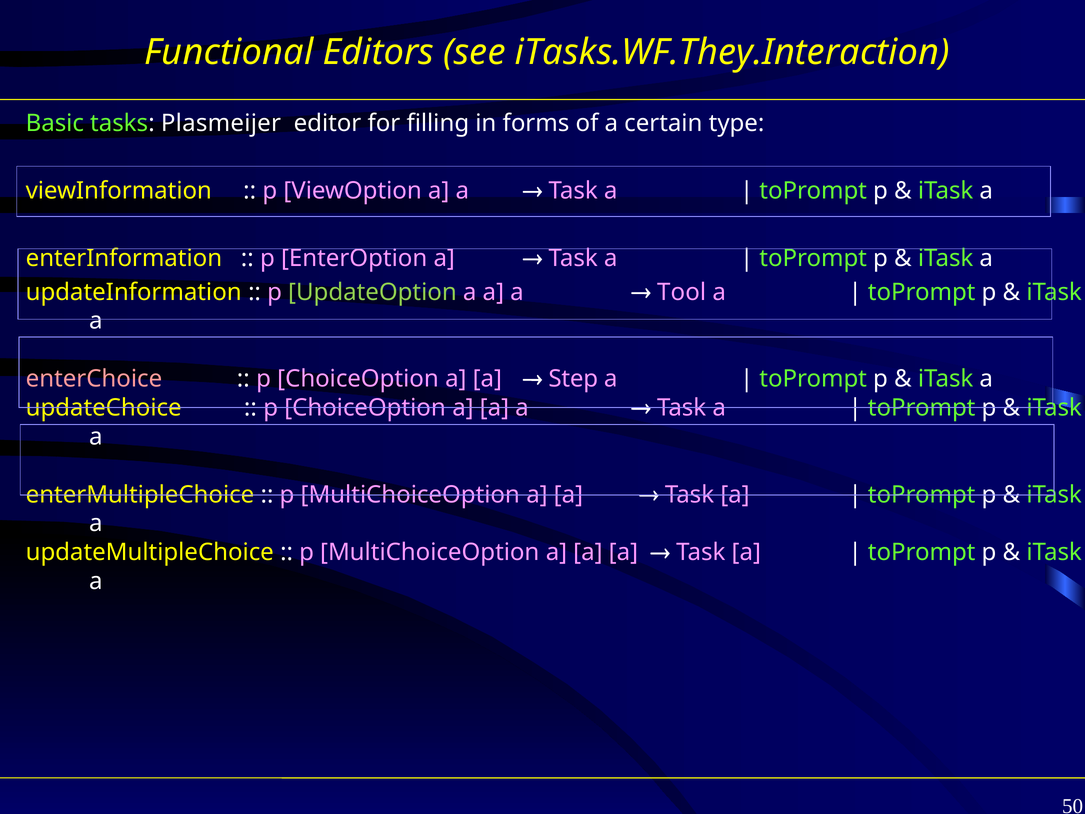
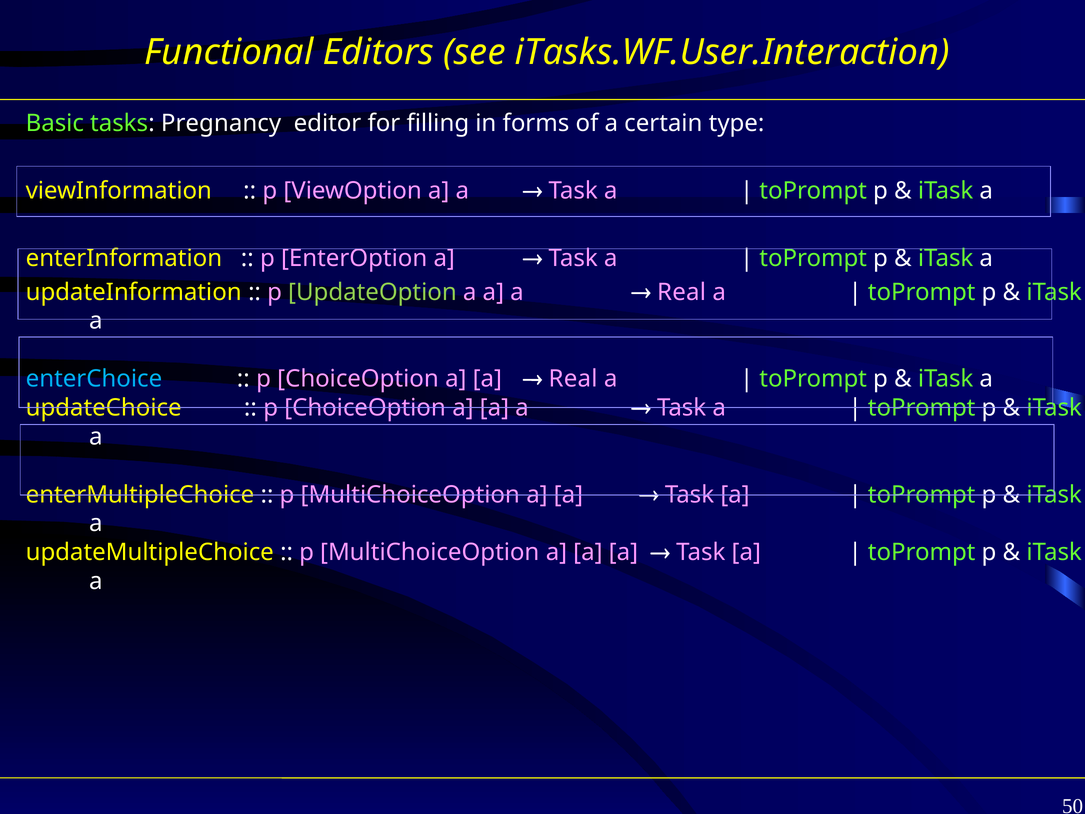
iTasks.WF.They.Interaction: iTasks.WF.They.Interaction -> iTasks.WF.User.Interaction (732, 52)
Plasmeijer: Plasmeijer -> Pregnancy (221, 123)
Tool: Tool -> Real (682, 292)
enterChoice colour: pink -> light blue (94, 379)
Step: Step -> Real (573, 379)
